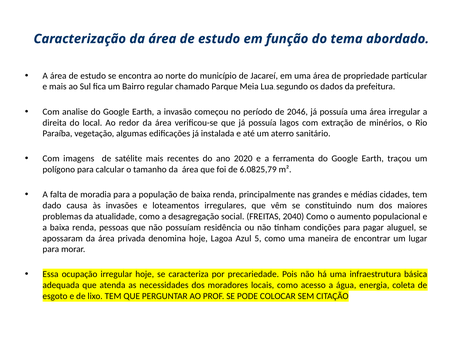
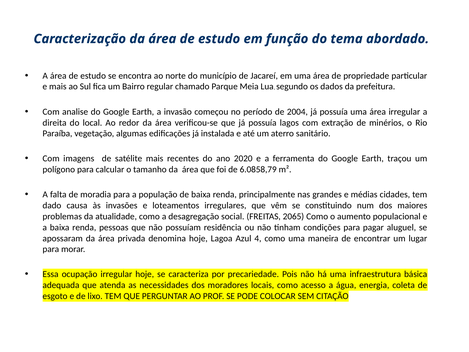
2046: 2046 -> 2004 (297, 112)
6.0825,79: 6.0825,79 -> 6.0858,79 (258, 169)
2040: 2040 -> 2065 (293, 216)
5: 5 -> 4 (258, 238)
